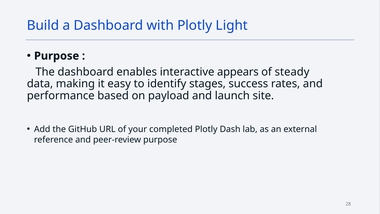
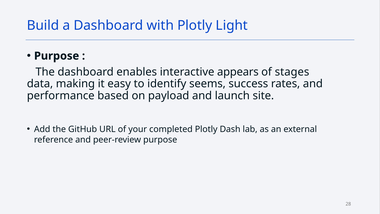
steady: steady -> stages (292, 72)
stages: stages -> seems (207, 84)
